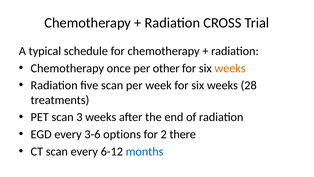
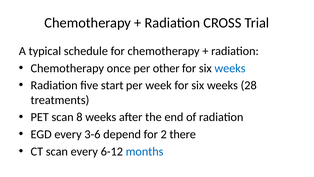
weeks colour: orange -> blue (230, 68)
five scan: scan -> start (112, 85)
3: 3 -> 8 (79, 117)
options: options -> depend (122, 134)
